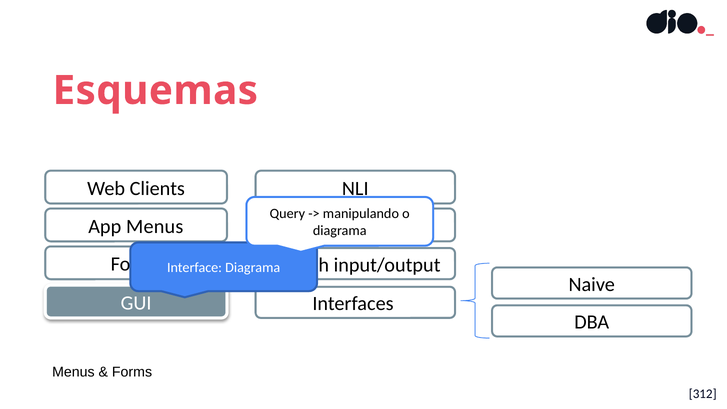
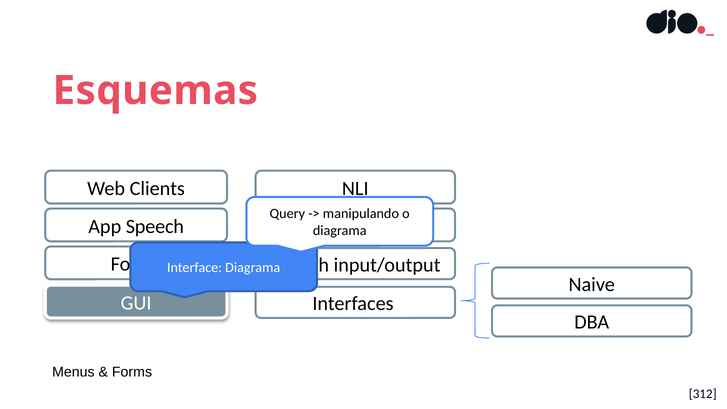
App Menus: Menus -> Speech (155, 226)
